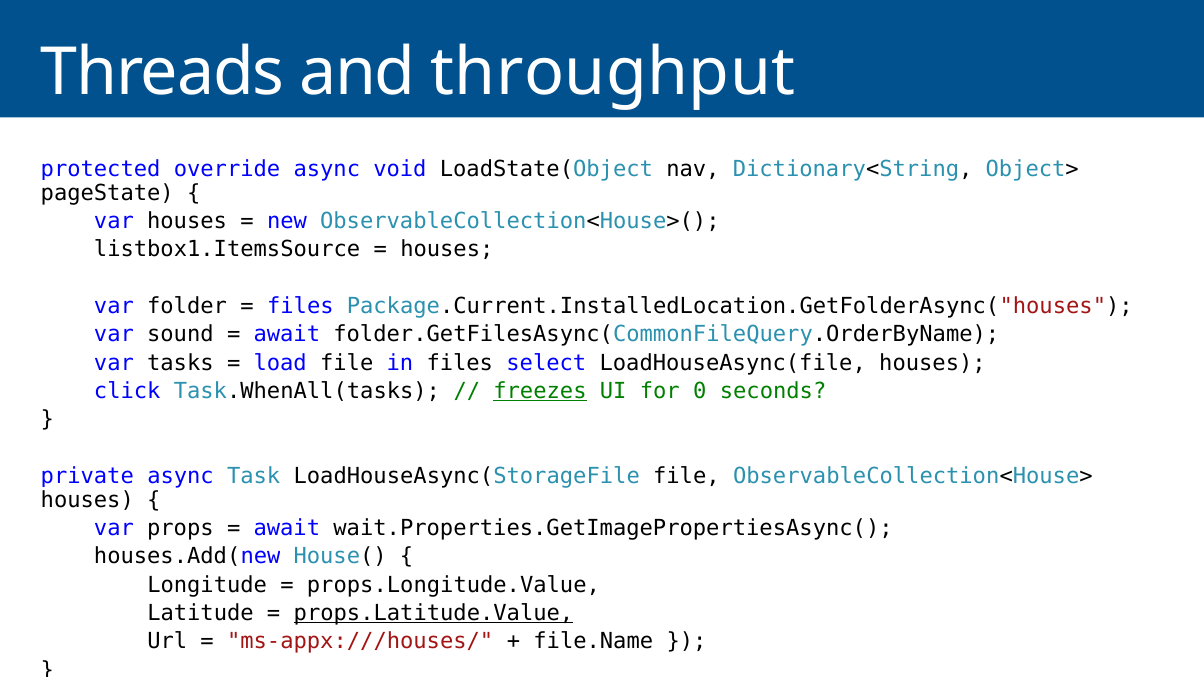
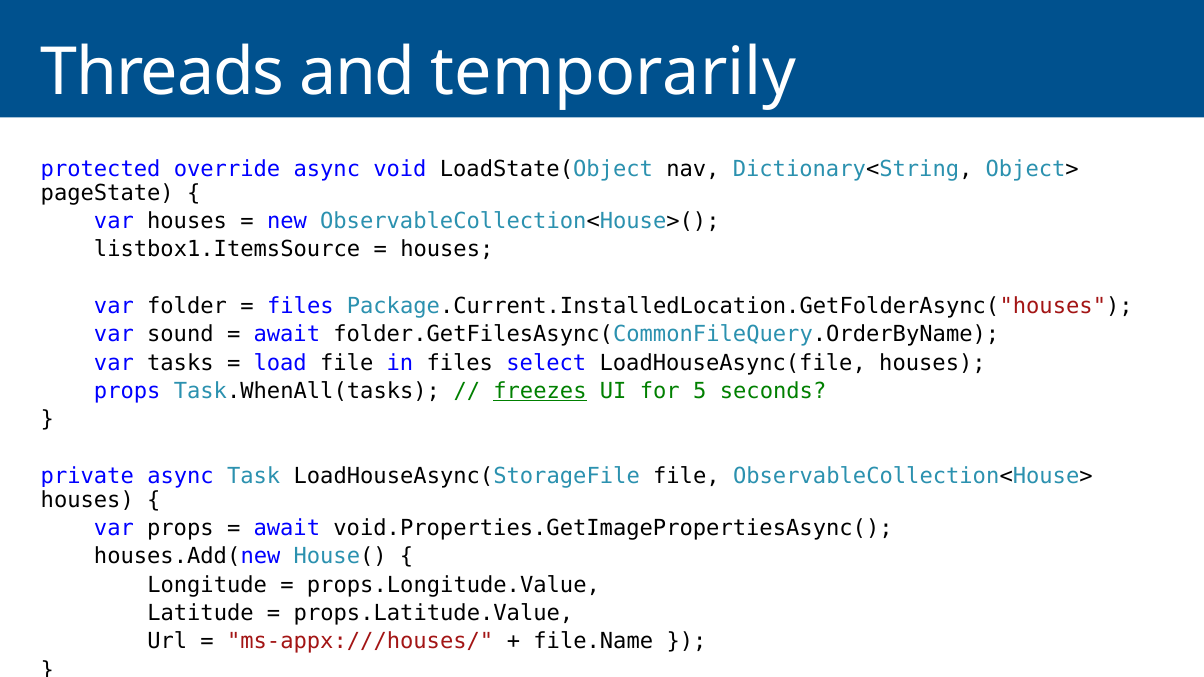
throughput: throughput -> temporarily (613, 73)
click: click -> props (127, 391)
0: 0 -> 5 (700, 391)
wait.Properties.GetImagePropertiesAsync(: wait.Properties.GetImagePropertiesAsync( -> void.Properties.GetImagePropertiesAsync( (613, 528)
props.Latitude.Value underline: present -> none (433, 613)
